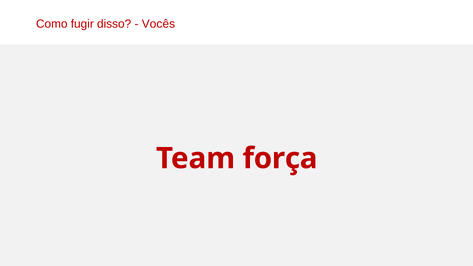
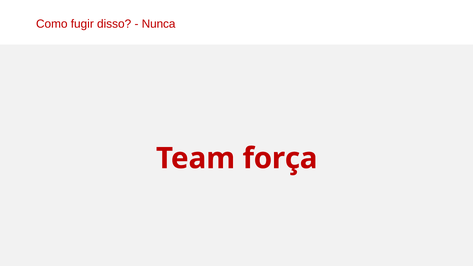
Vocês: Vocês -> Nunca (159, 24)
